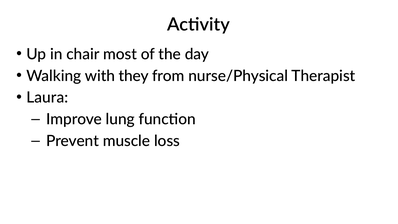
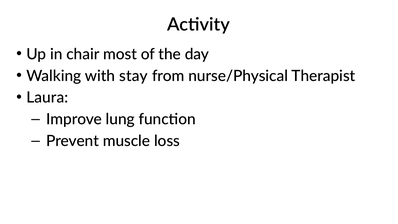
they: they -> stay (133, 76)
